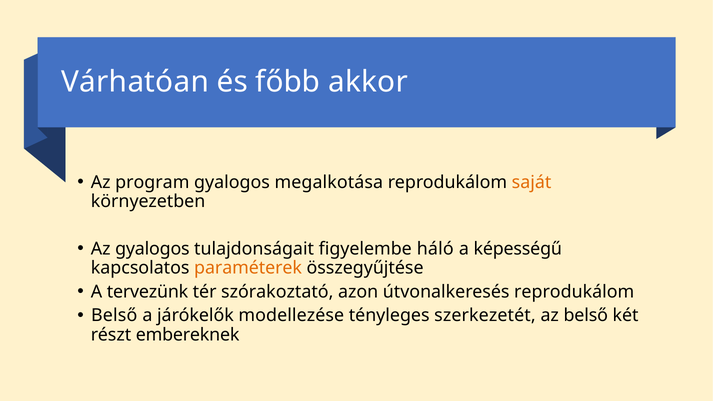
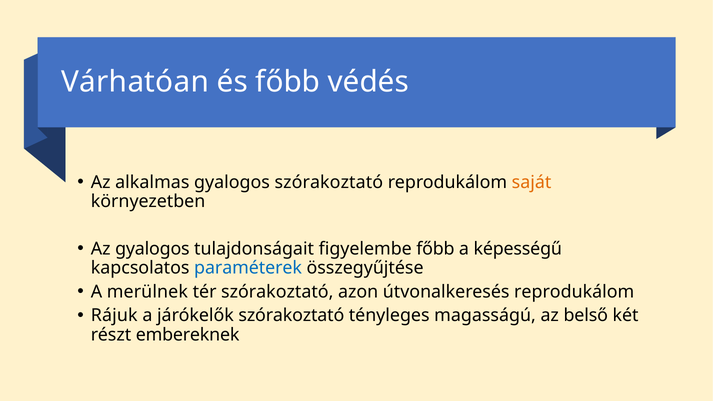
akkor: akkor -> védés (368, 82)
program: program -> alkalmas (152, 182)
gyalogos megalkotása: megalkotása -> szórakoztató (329, 182)
figyelembe háló: háló -> főbb (435, 249)
paraméterek colour: orange -> blue (248, 268)
tervezünk: tervezünk -> merülnek (147, 292)
Belső: Belső -> Rájuk (114, 315)
járókelők modellezése: modellezése -> szórakoztató (291, 315)
szerkezetét: szerkezetét -> magasságú (485, 315)
